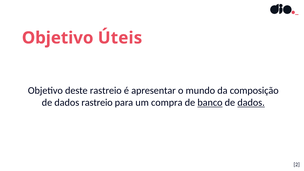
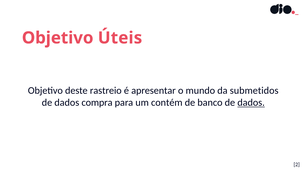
composição: composição -> submetidos (254, 90)
dados rastreio: rastreio -> compra (97, 103)
compra: compra -> contém (167, 103)
banco underline: present -> none (210, 103)
